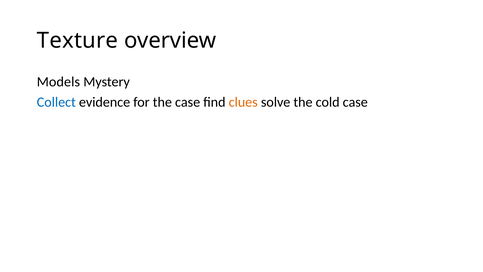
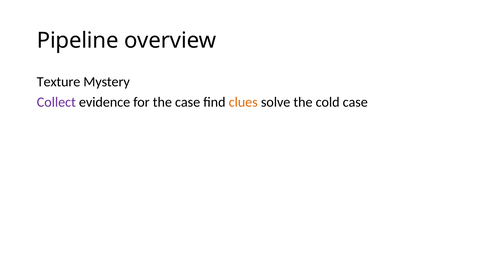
Texture: Texture -> Pipeline (78, 41)
Models: Models -> Texture (59, 82)
Collect colour: blue -> purple (56, 102)
